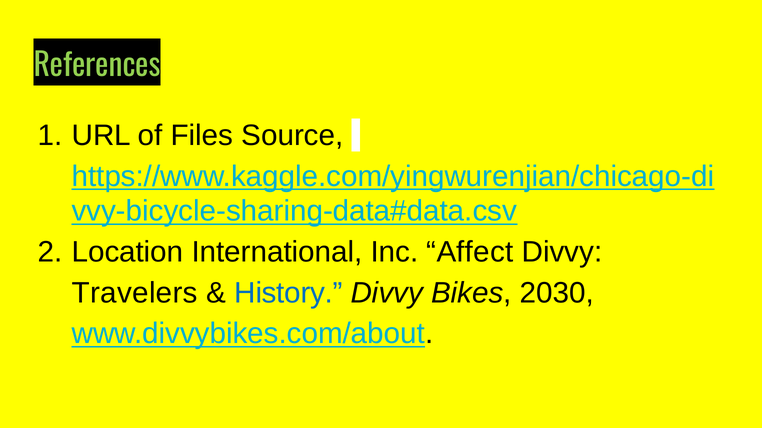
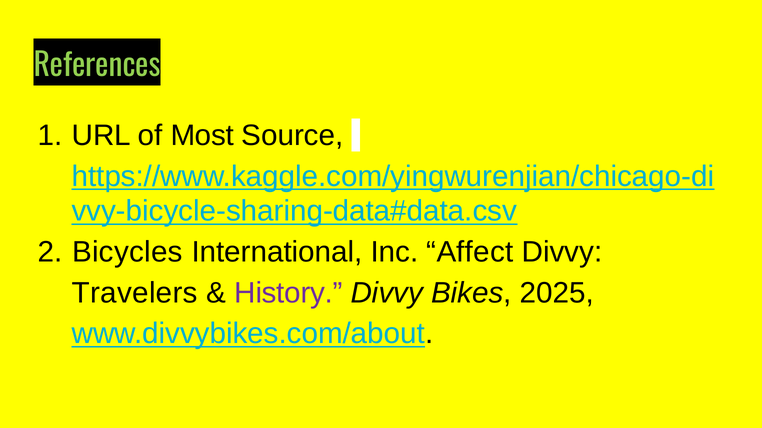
Files: Files -> Most (202, 136)
Location: Location -> Bicycles (127, 252)
History colour: blue -> purple (288, 293)
2030: 2030 -> 2025 (557, 293)
